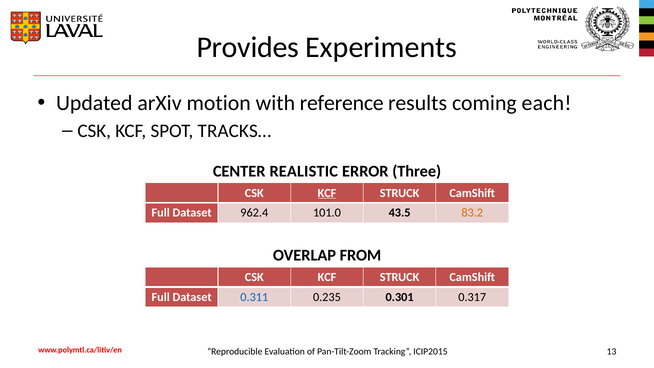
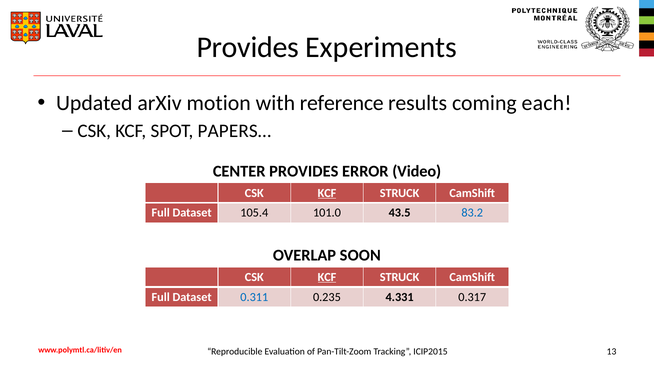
TRACKS…: TRACKS… -> PAPERS… (234, 131)
CENTER REALISTIC: REALISTIC -> PROVIDES (304, 171)
Three: Three -> Video (417, 171)
962.4: 962.4 -> 105.4 (254, 213)
83.2 colour: orange -> blue (472, 213)
FROM: FROM -> SOON (360, 255)
KCF underline: none -> present (327, 277)
0.301: 0.301 -> 4.331 (400, 297)
